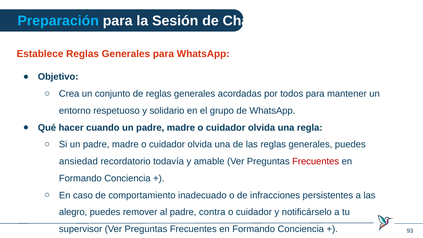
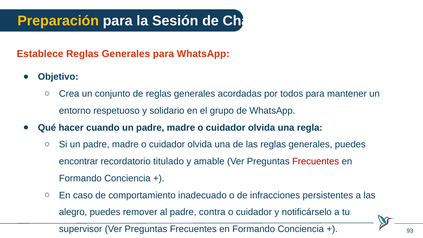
Preparación colour: light blue -> yellow (58, 21)
ansiedad: ansiedad -> encontrar (79, 161)
todavía: todavía -> titulado (169, 161)
